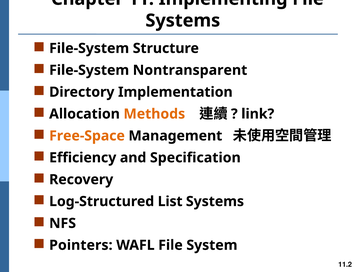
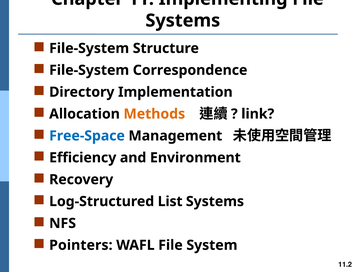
Nontransparent: Nontransparent -> Correspondence (190, 70)
Free-Space colour: orange -> blue (87, 136)
Specification: Specification -> Environment (195, 157)
